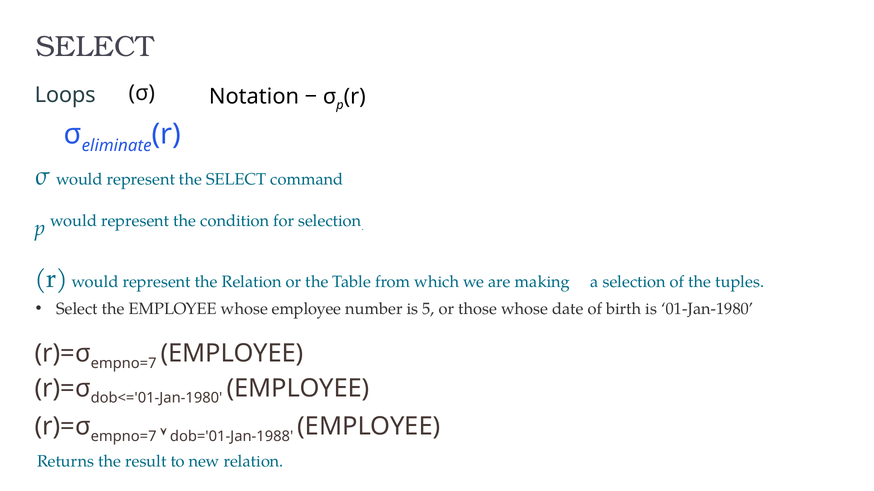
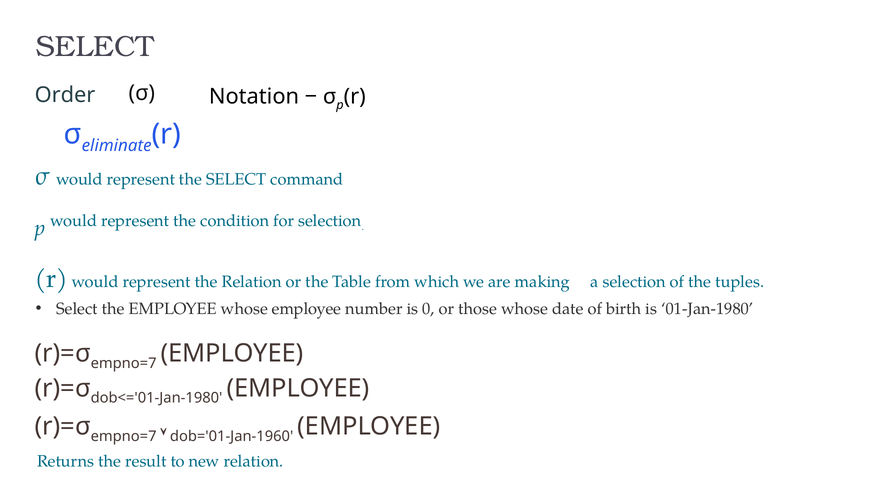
Loops: Loops -> Order (65, 95)
5: 5 -> 0 (428, 309)
dob='01-Jan-1988: dob='01-Jan-1988 -> dob='01-Jan-1960 (232, 437)
